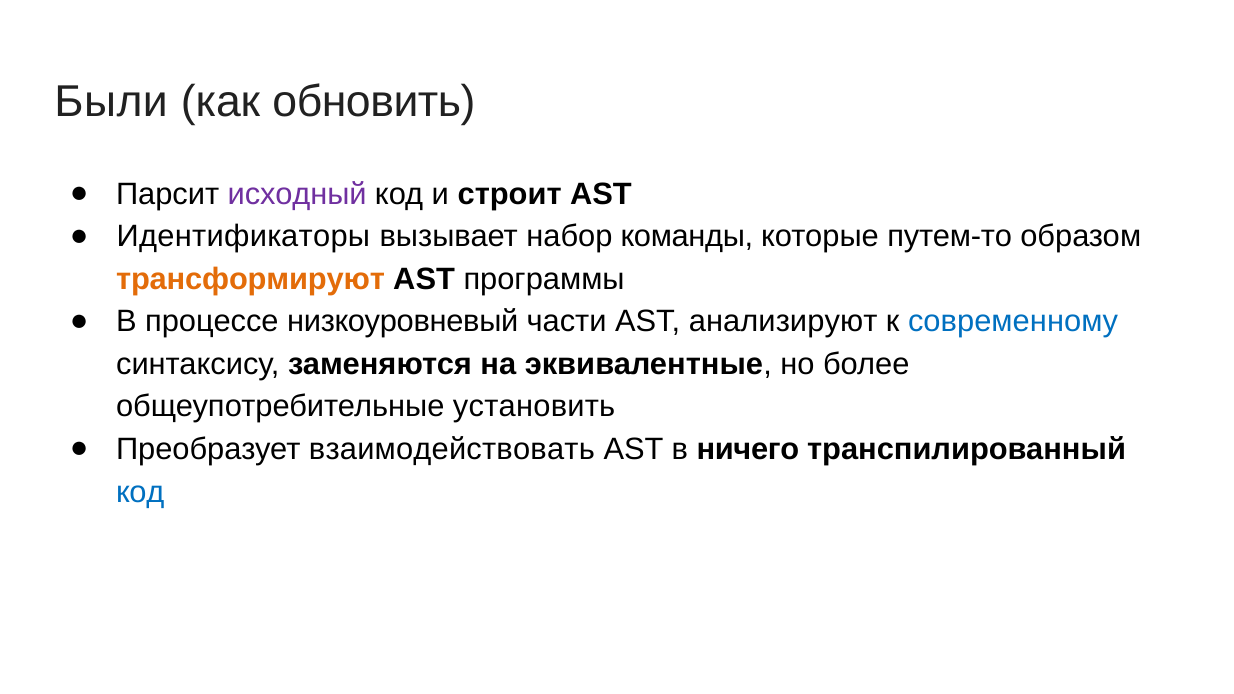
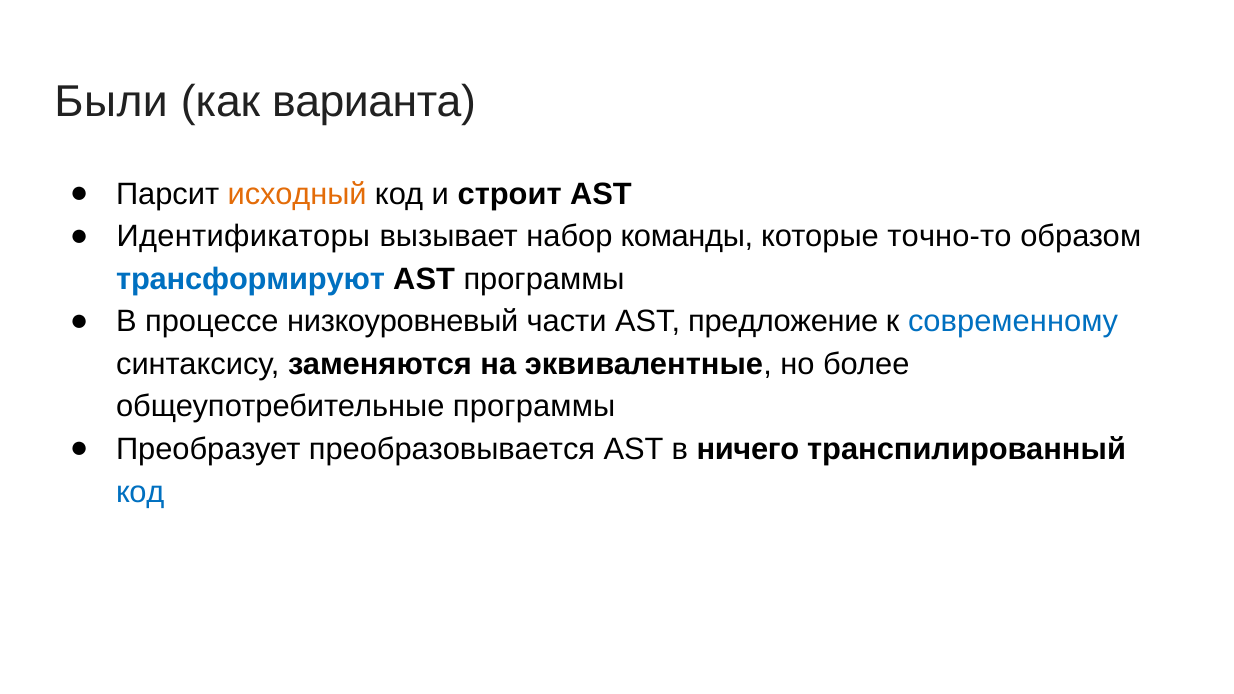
обновить: обновить -> варианта (374, 102)
исходный colour: purple -> orange (297, 194)
путем-то: путем-то -> точно-то (950, 237)
трансформируют colour: orange -> blue (250, 279)
анализируют: анализируют -> предложение (783, 322)
общеупотребительные установить: установить -> программы (534, 407)
взаимодействовать: взаимодействовать -> преобразовывается (452, 449)
